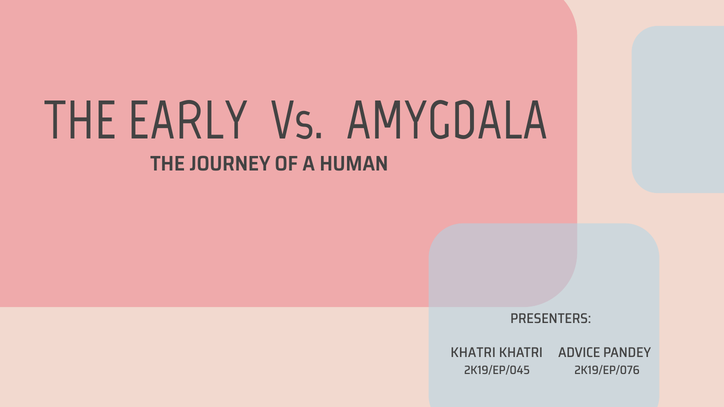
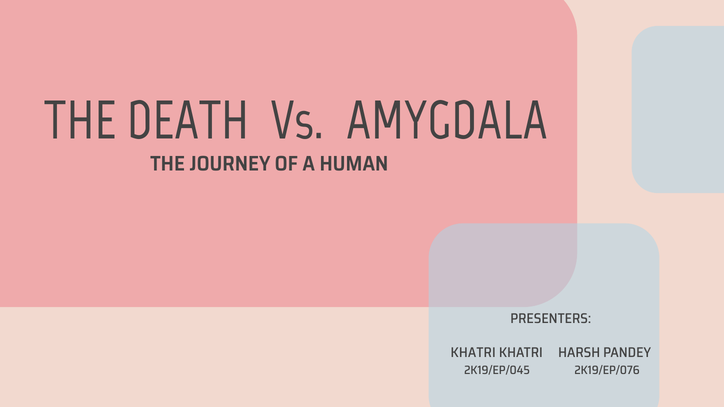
EARLY: EARLY -> DEATH (188, 121)
ADVICE: ADVICE -> HARSH (579, 353)
